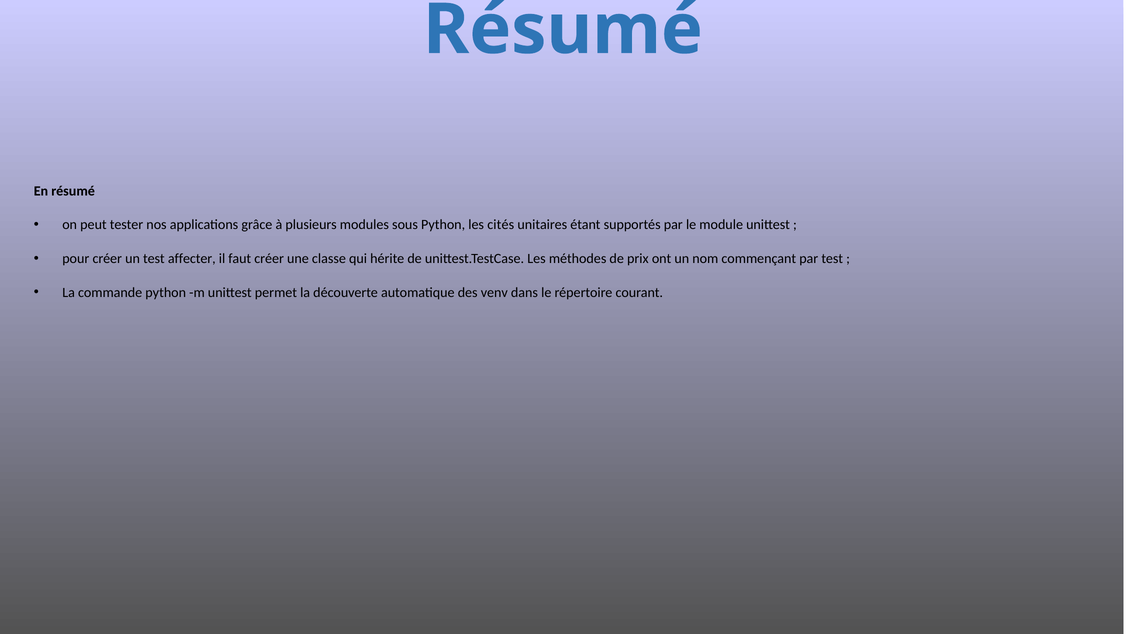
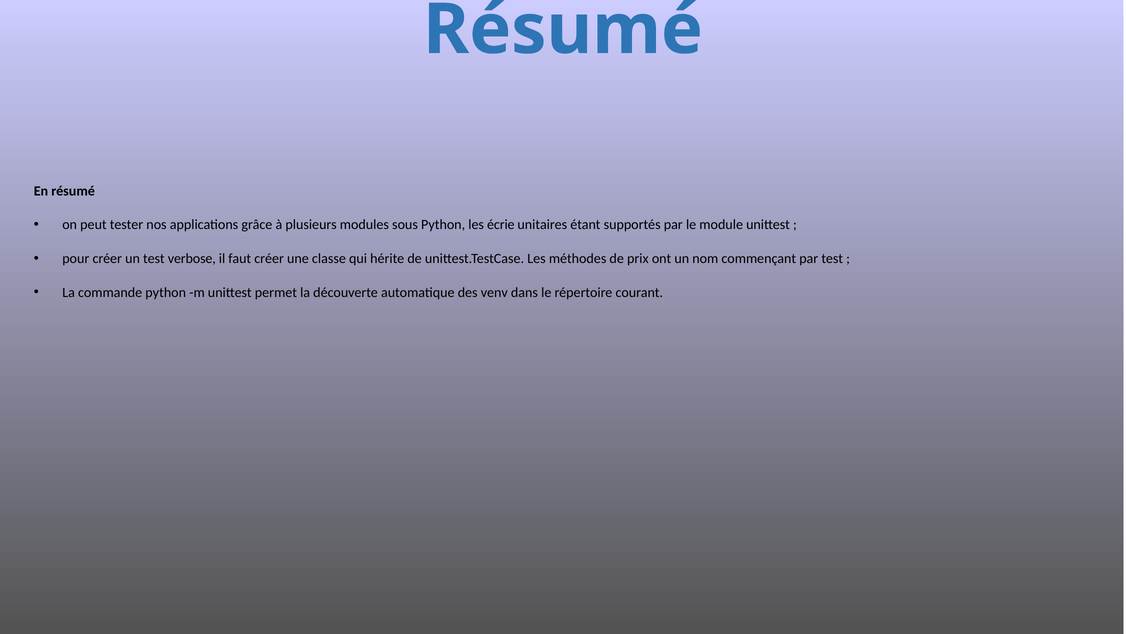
cités: cités -> écrie (501, 225)
affecter: affecter -> verbose (192, 258)
